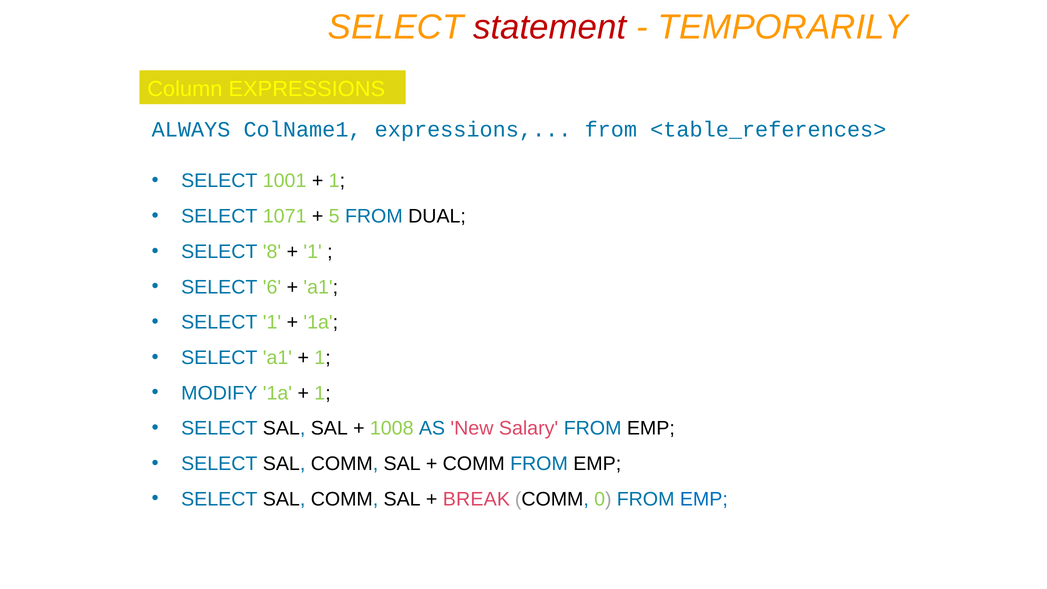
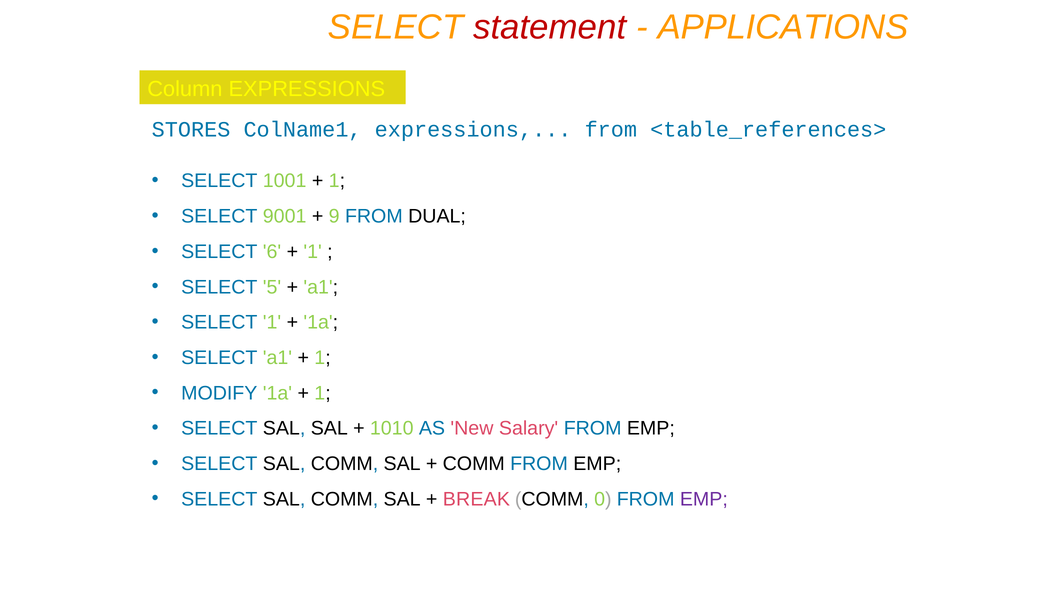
TEMPORARILY: TEMPORARILY -> APPLICATIONS (783, 27)
ALWAYS: ALWAYS -> STORES (191, 130)
1071: 1071 -> 9001 (285, 216)
5: 5 -> 9 (334, 216)
8: 8 -> 6 (272, 252)
6: 6 -> 5 (272, 287)
1008: 1008 -> 1010 (392, 428)
EMP colour: blue -> purple (704, 499)
